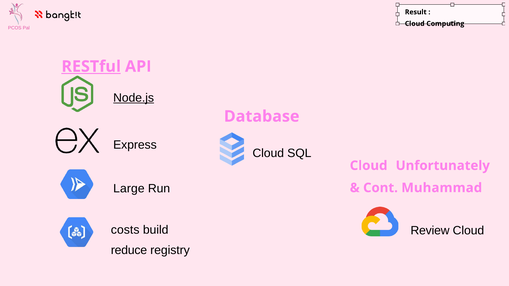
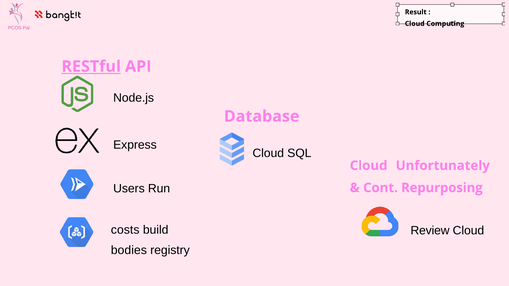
Node.js underline: present -> none (134, 98)
Muhammad: Muhammad -> Repurposing (442, 188)
Large: Large -> Users (129, 189)
reduce: reduce -> bodies (129, 250)
